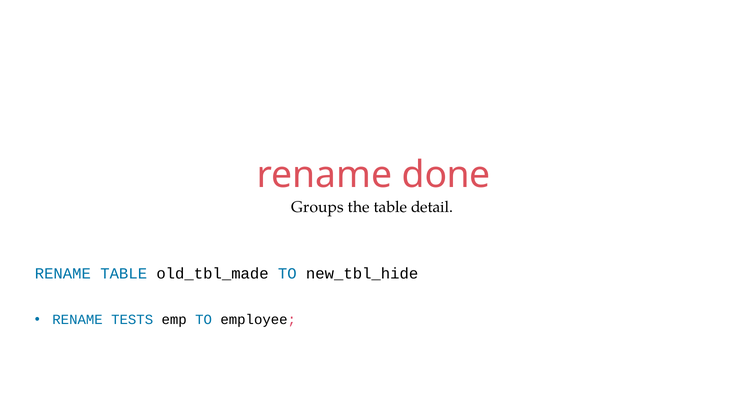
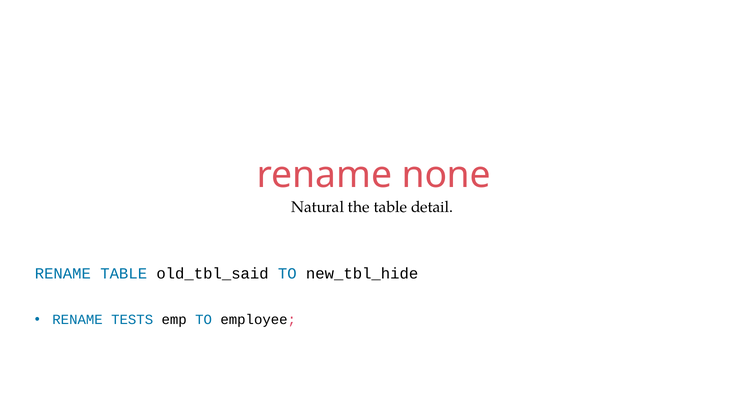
done: done -> none (446, 175)
Groups: Groups -> Natural (318, 207)
old_tbl_made: old_tbl_made -> old_tbl_said (213, 274)
